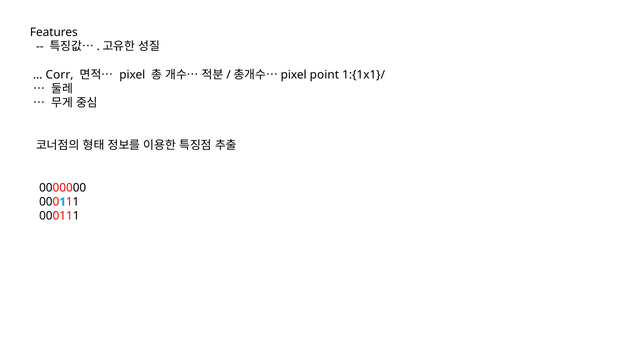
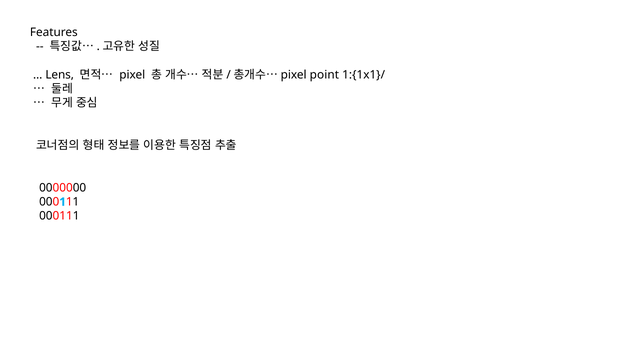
Corr: Corr -> Lens (60, 75)
